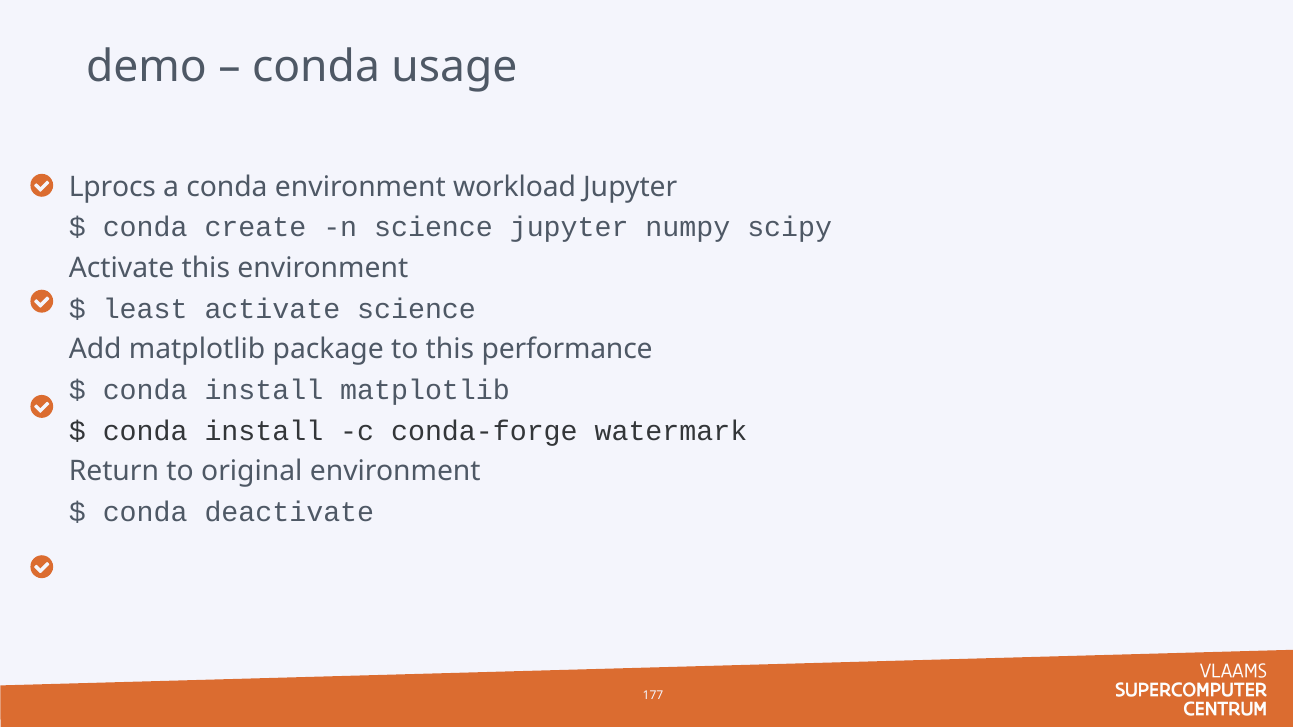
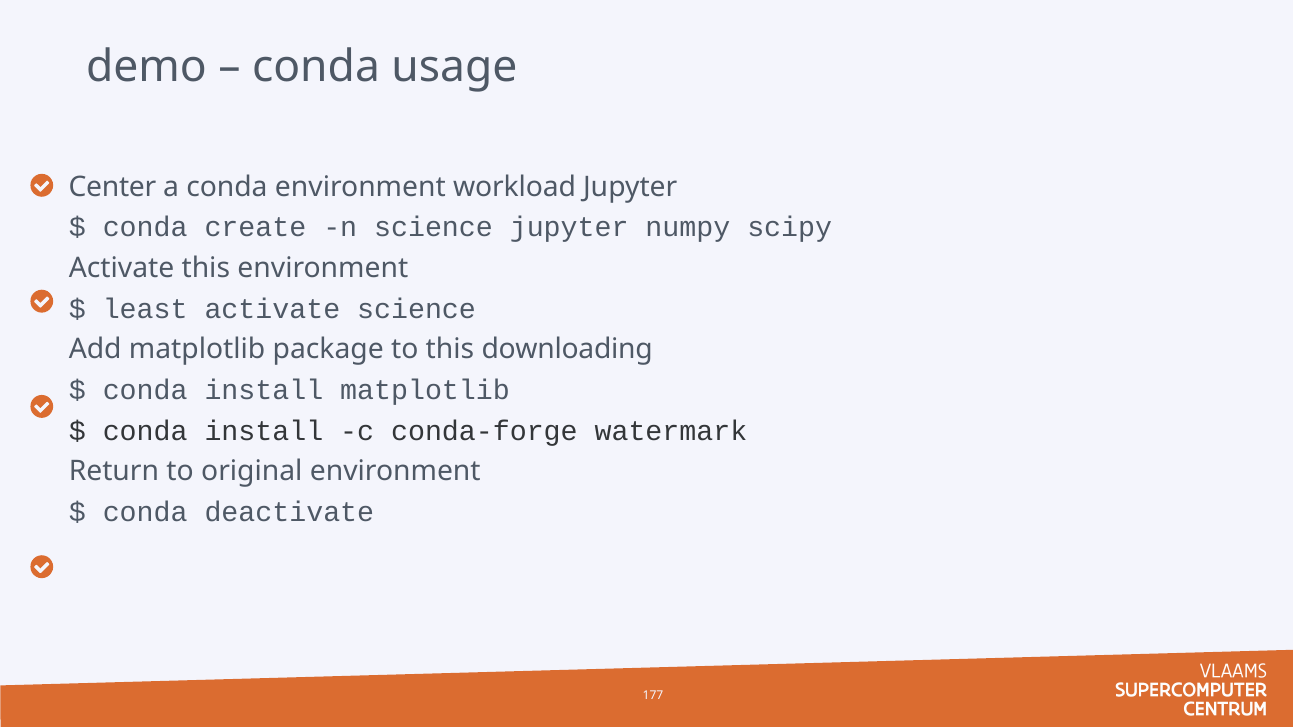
Lprocs: Lprocs -> Center (112, 187)
performance: performance -> downloading (567, 350)
